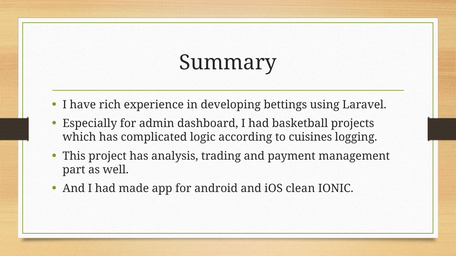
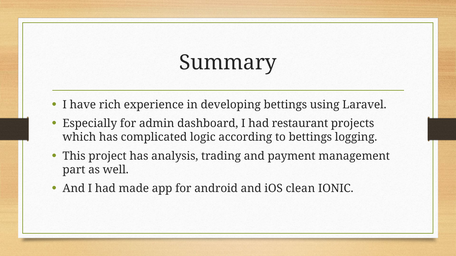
basketball: basketball -> restaurant (300, 124)
to cuisines: cuisines -> bettings (310, 137)
